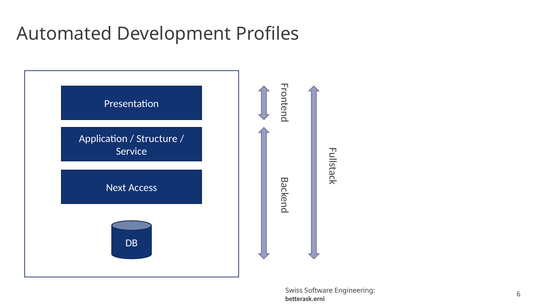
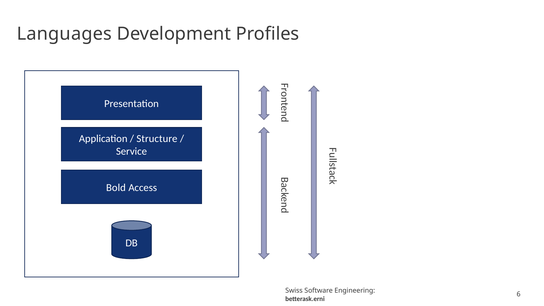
Automated: Automated -> Languages (64, 34)
Next: Next -> Bold (116, 188)
